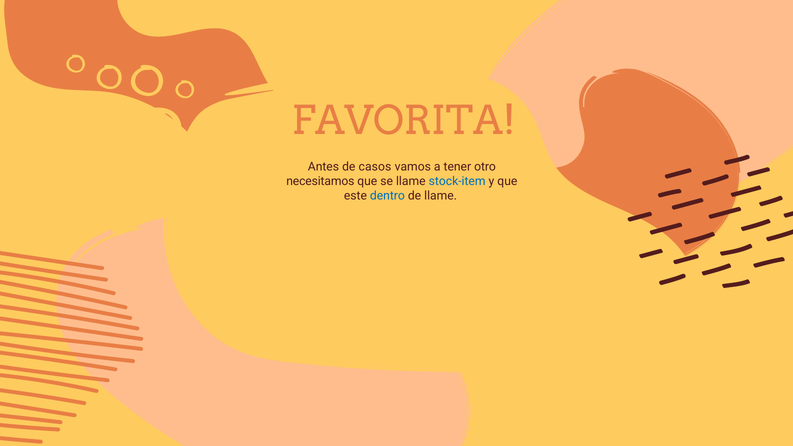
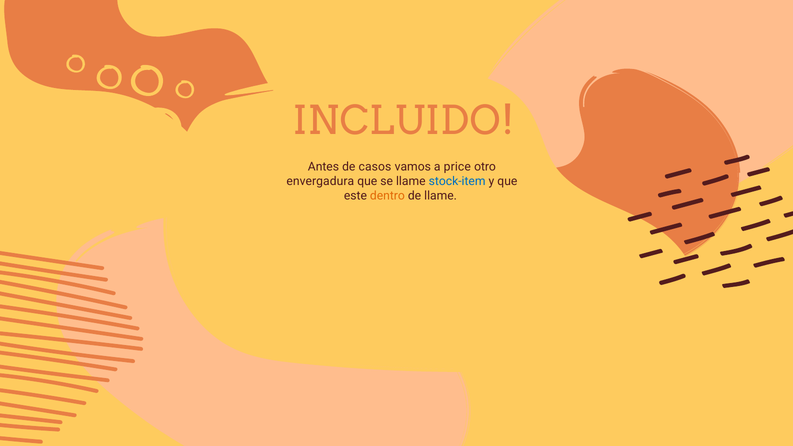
FAVORITA: FAVORITA -> INCLUIDO (403, 121)
tener: tener -> price (457, 167)
necesitamos: necesitamos -> envergadura (320, 181)
dentro colour: blue -> orange (387, 196)
